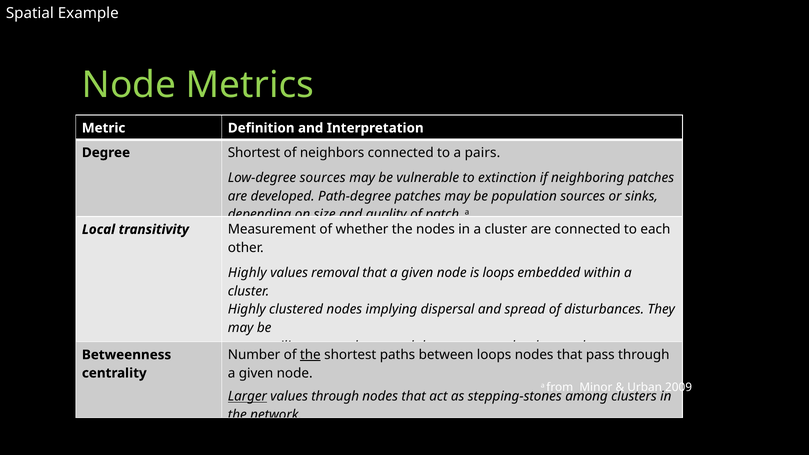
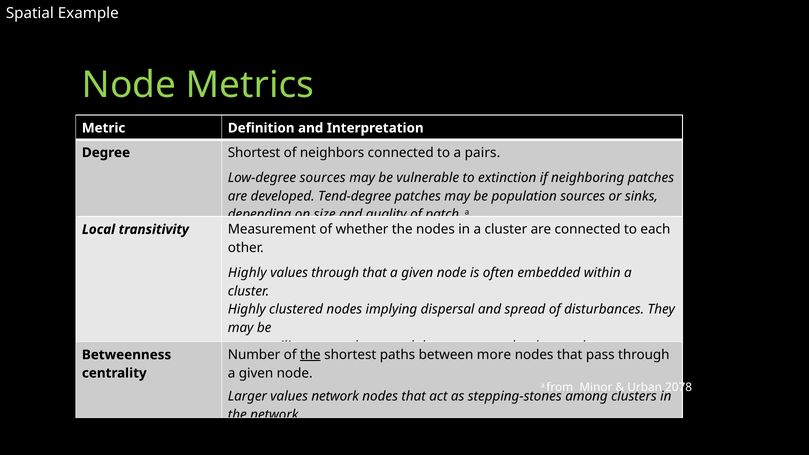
Path-degree: Path-degree -> Tend-degree (355, 196)
values removal: removal -> through (335, 273)
is loops: loops -> often (498, 273)
loops: loops -> more (494, 355)
2009: 2009 -> 2078 (679, 388)
Larger underline: present -> none (247, 397)
values through: through -> network (335, 397)
